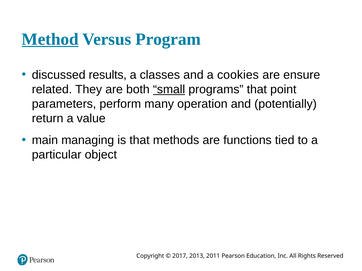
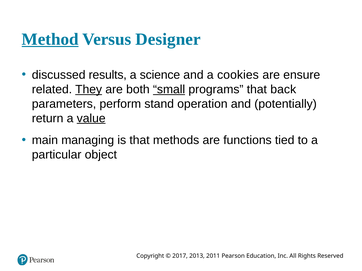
Program: Program -> Designer (168, 39)
classes: classes -> science (160, 75)
They underline: none -> present (89, 90)
point: point -> back (283, 90)
many: many -> stand (159, 104)
value underline: none -> present (91, 118)
